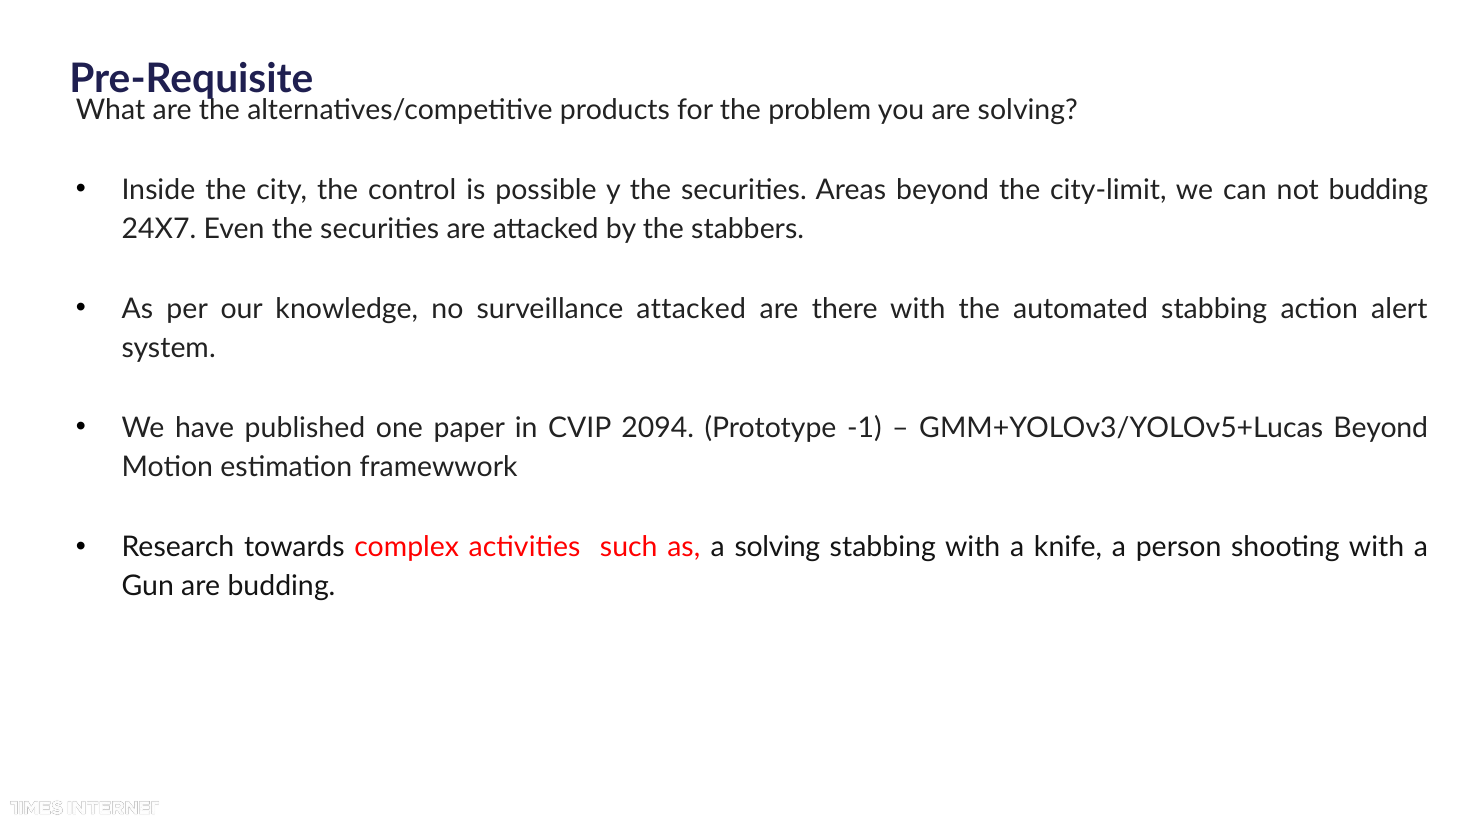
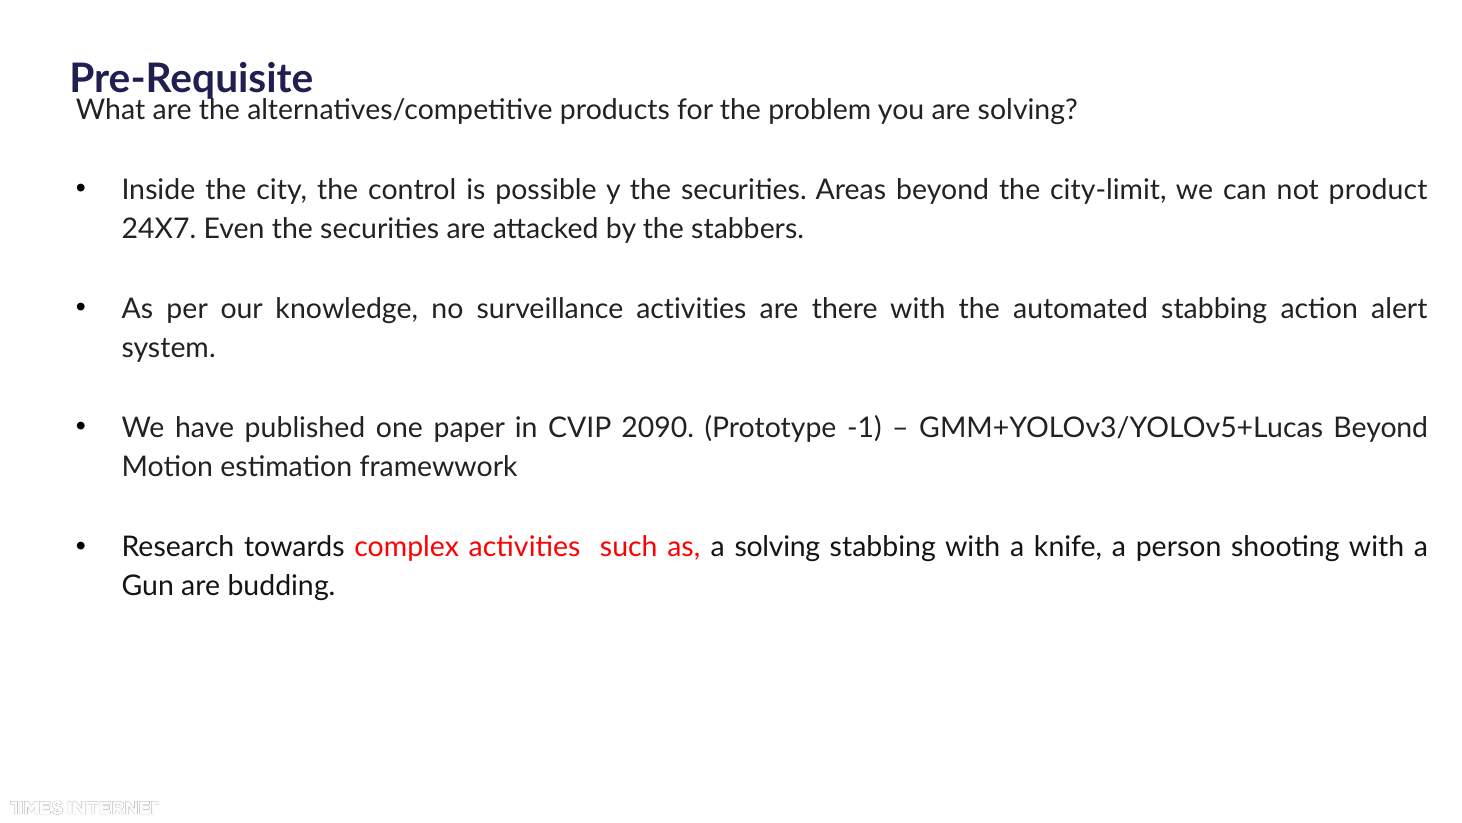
not budding: budding -> product (1378, 190)
surveillance attacked: attacked -> activities (691, 309)
2094: 2094 -> 2090 (658, 428)
